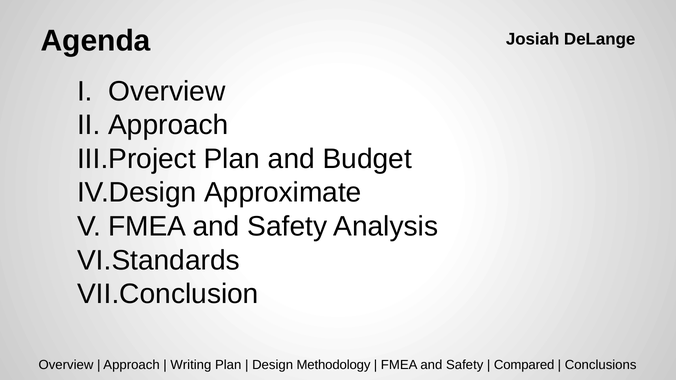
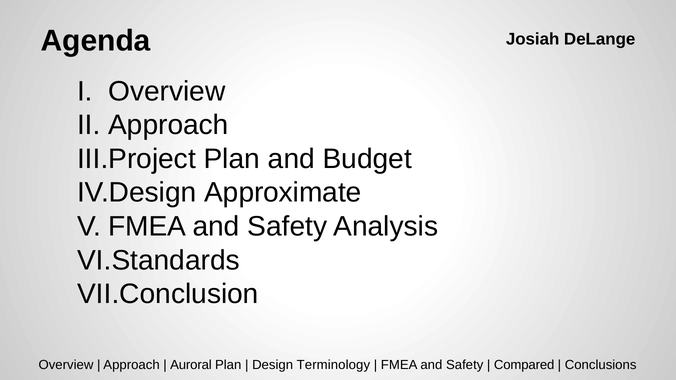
Writing: Writing -> Auroral (191, 365)
Methodology: Methodology -> Terminology (333, 365)
